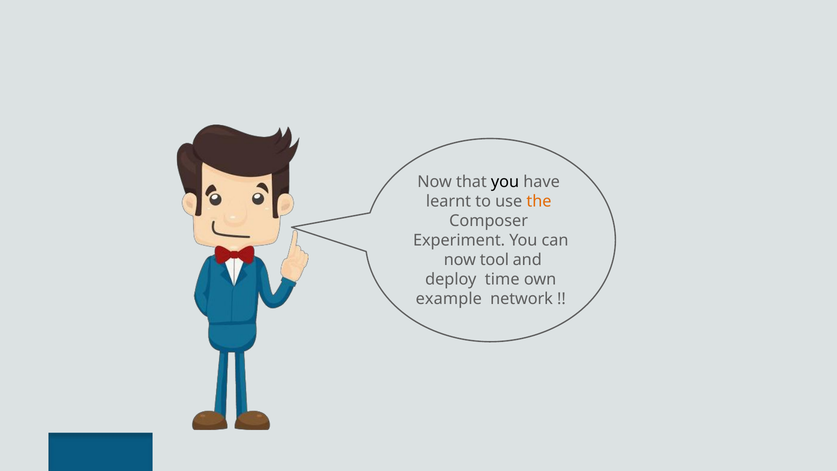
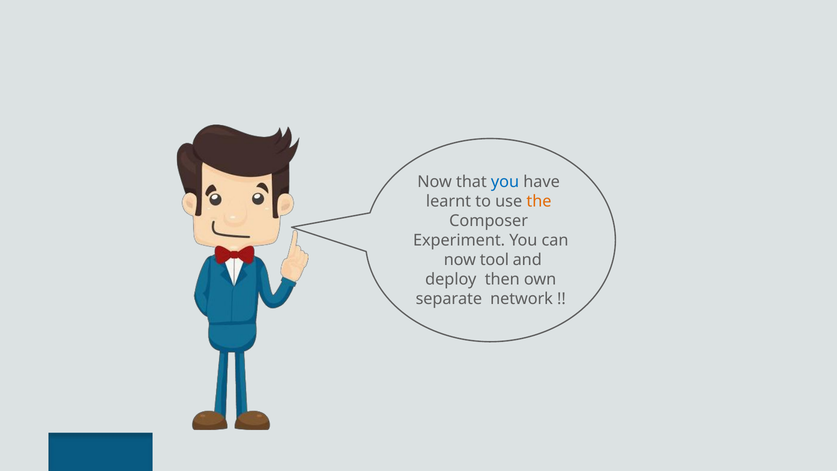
you colour: black -> blue (505, 182)
time: time -> then (502, 279)
example: example -> separate (449, 299)
